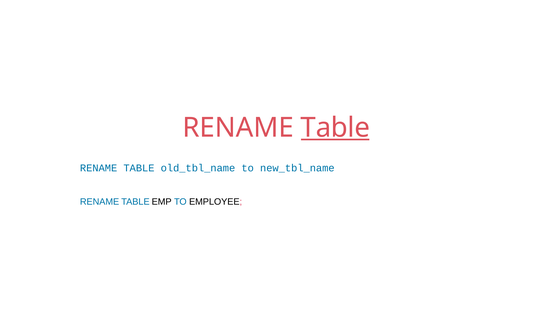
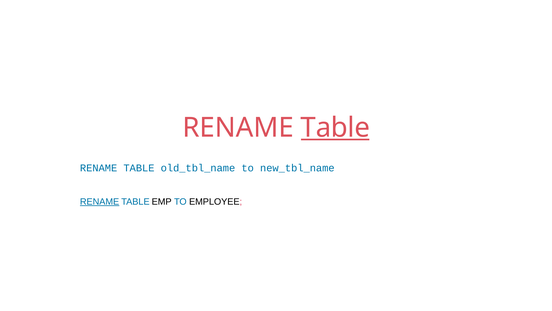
RENAME underline: none -> present (100, 201)
